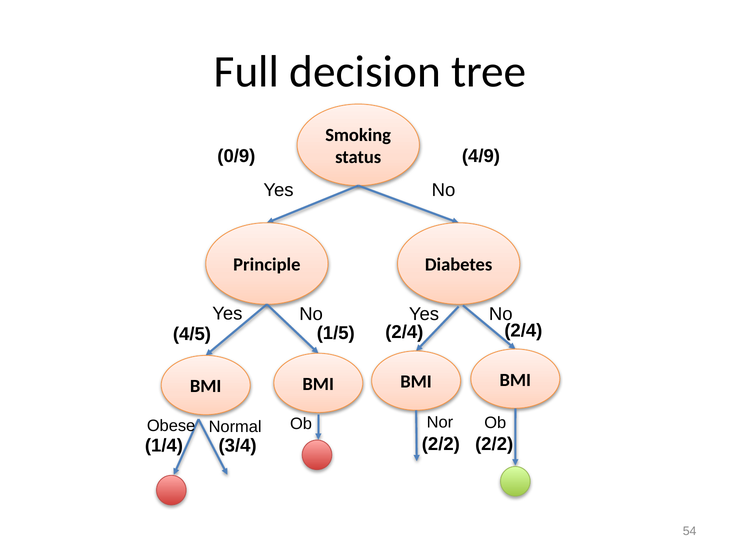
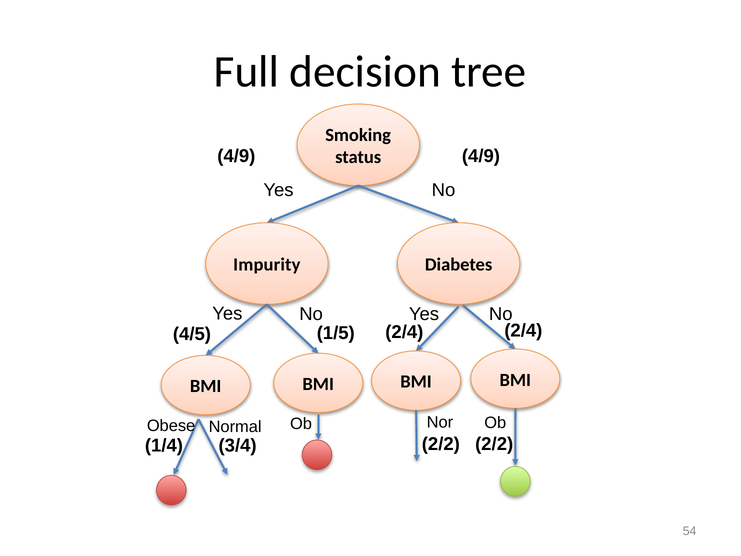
0/9: 0/9 -> 4/9 (236, 156)
Principle: Principle -> Impurity (267, 265)
